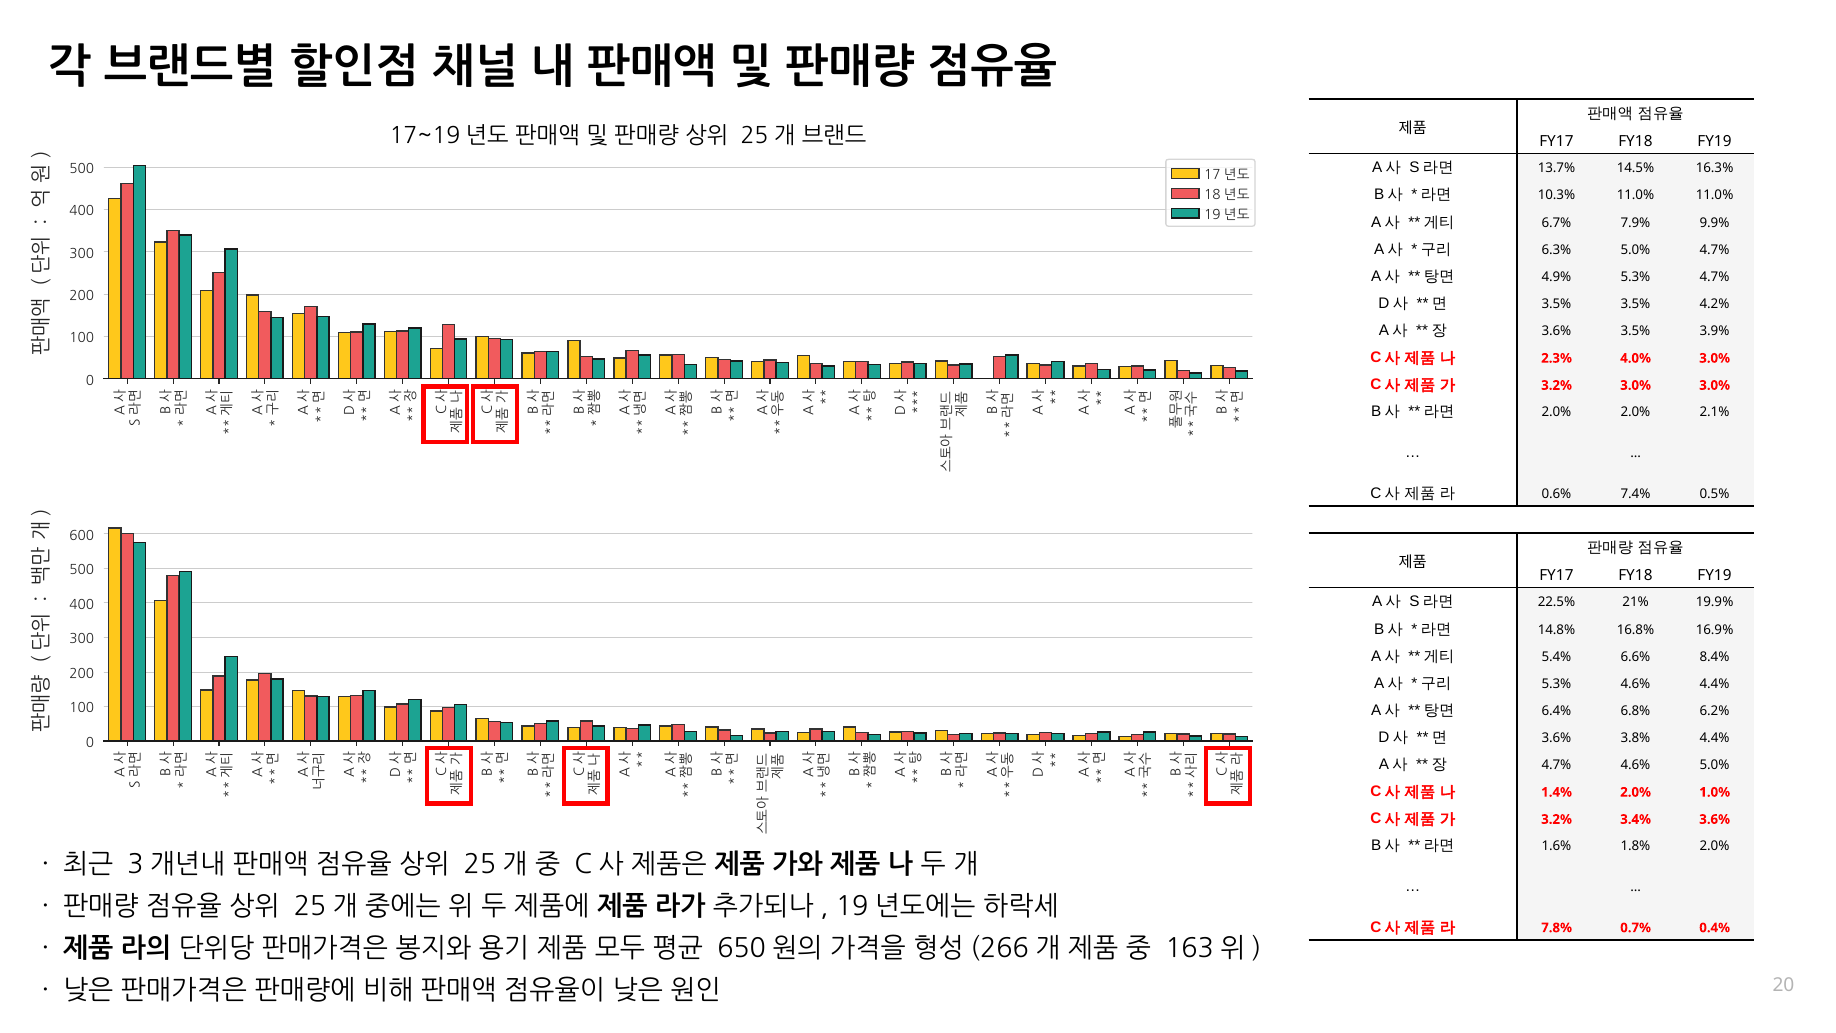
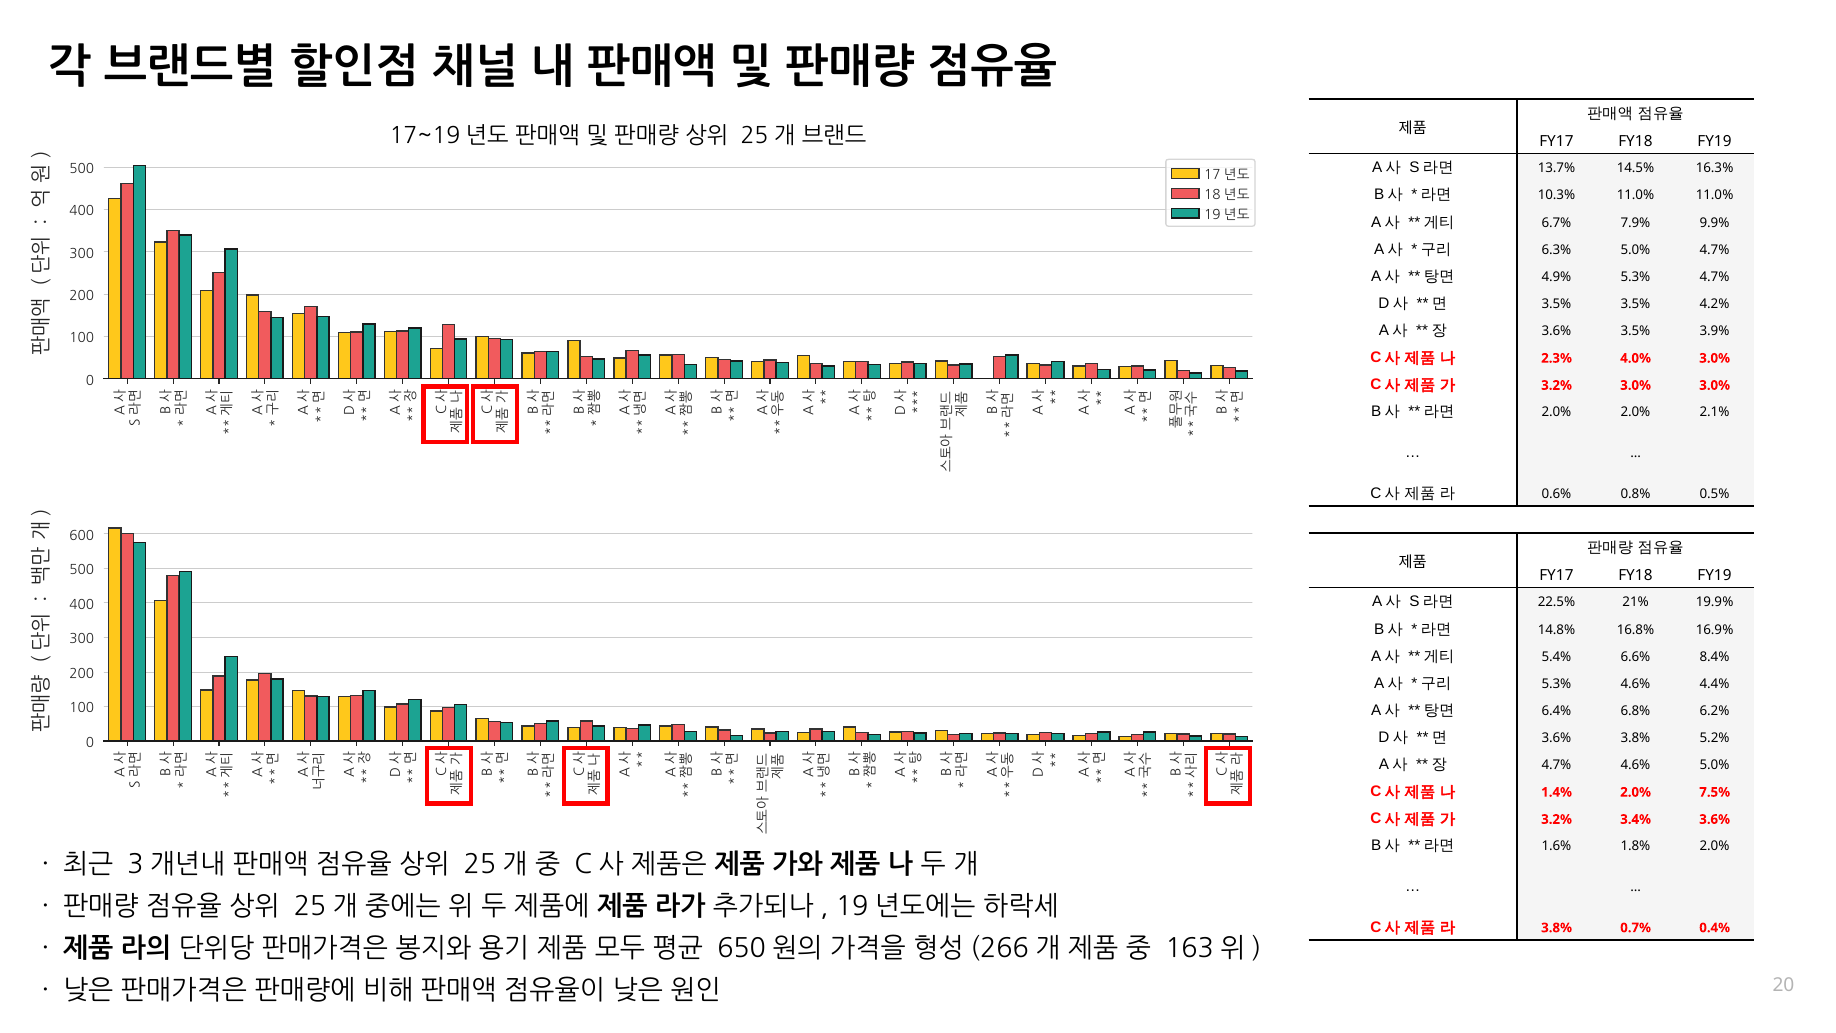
7.4%: 7.4% -> 0.8% (1636, 494)
3.8% 4.4%: 4.4% -> 5.2% (1715, 738)
1.0%: 1.0% -> 7.5% (1715, 792)
7.8%: 7.8% -> 3.8% (1557, 928)
